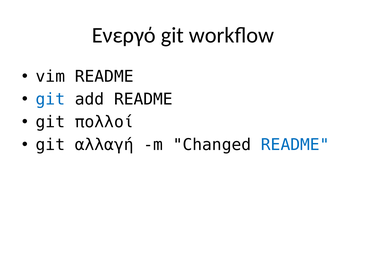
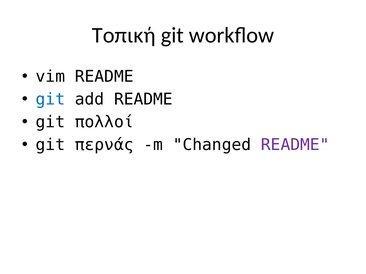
Ενεργό: Ενεργό -> Τοπική (124, 35)
αλλαγή: αλλαγή -> περνάς (104, 145)
README colour: blue -> purple (295, 145)
